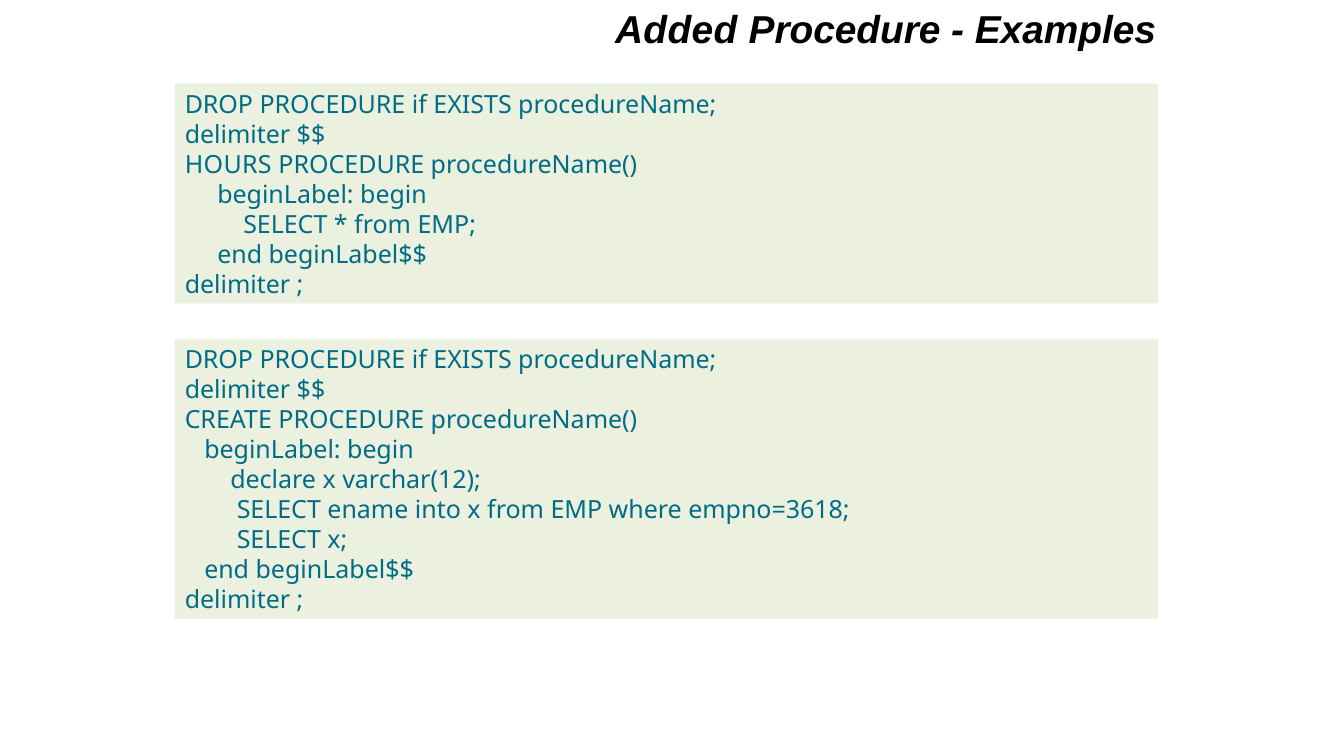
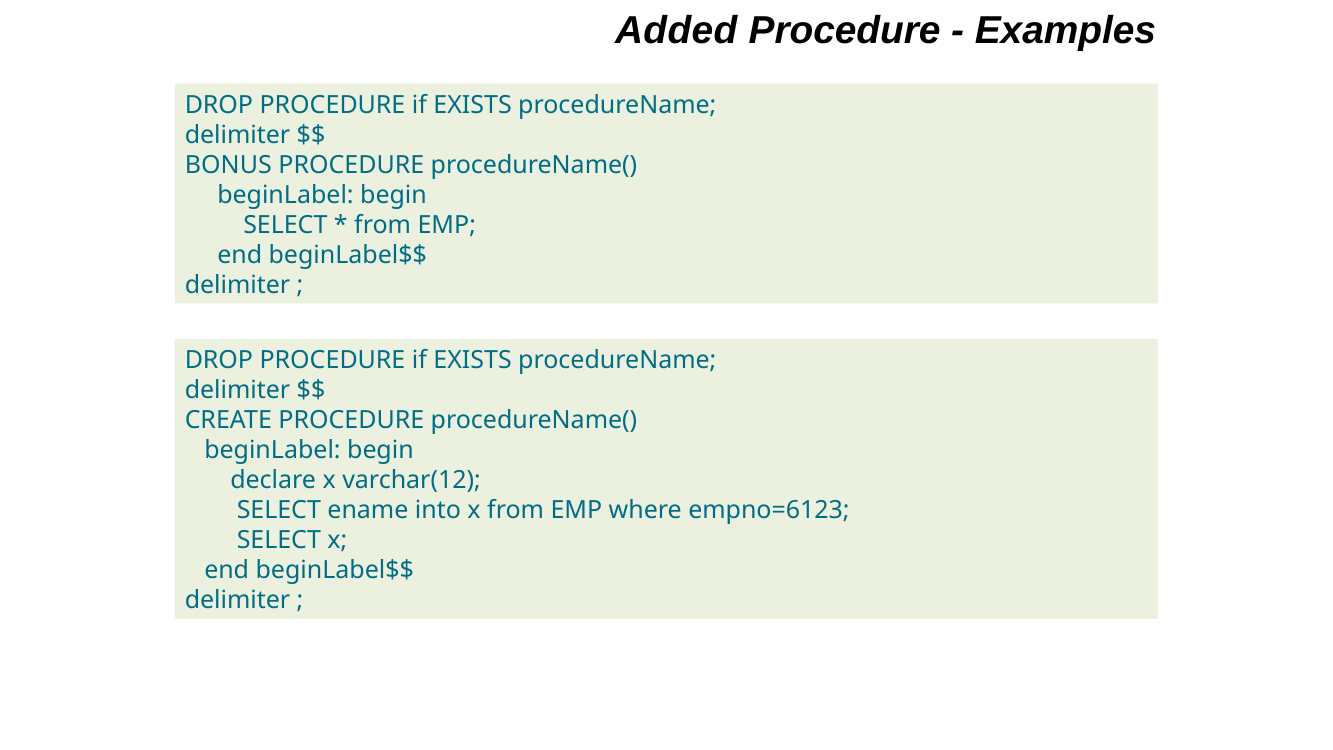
HOURS: HOURS -> BONUS (228, 165)
empno=3618: empno=3618 -> empno=6123 (769, 510)
